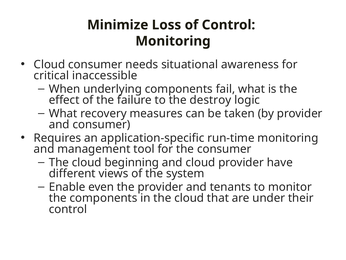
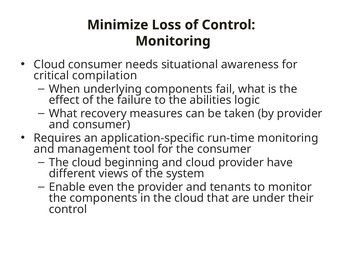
inaccessible: inaccessible -> compilation (105, 76)
destroy: destroy -> abilities (211, 100)
